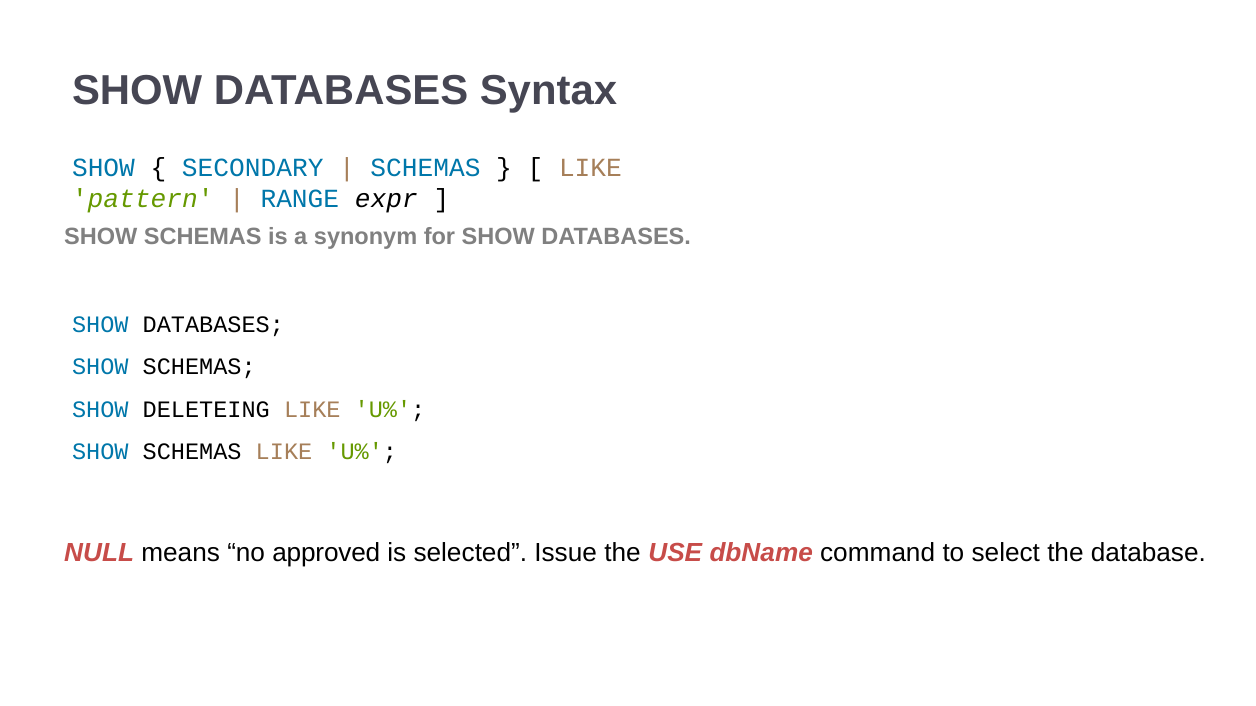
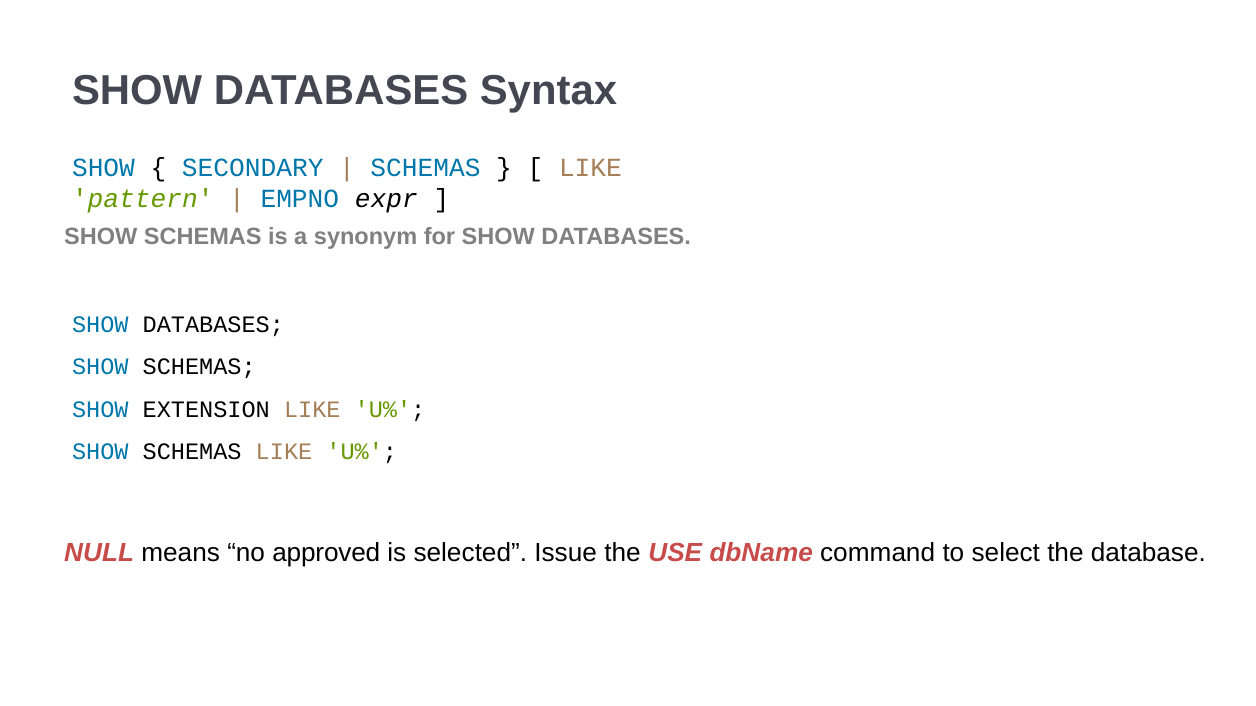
RANGE: RANGE -> EMPNO (300, 199)
DELETEING: DELETEING -> EXTENSION (206, 410)
